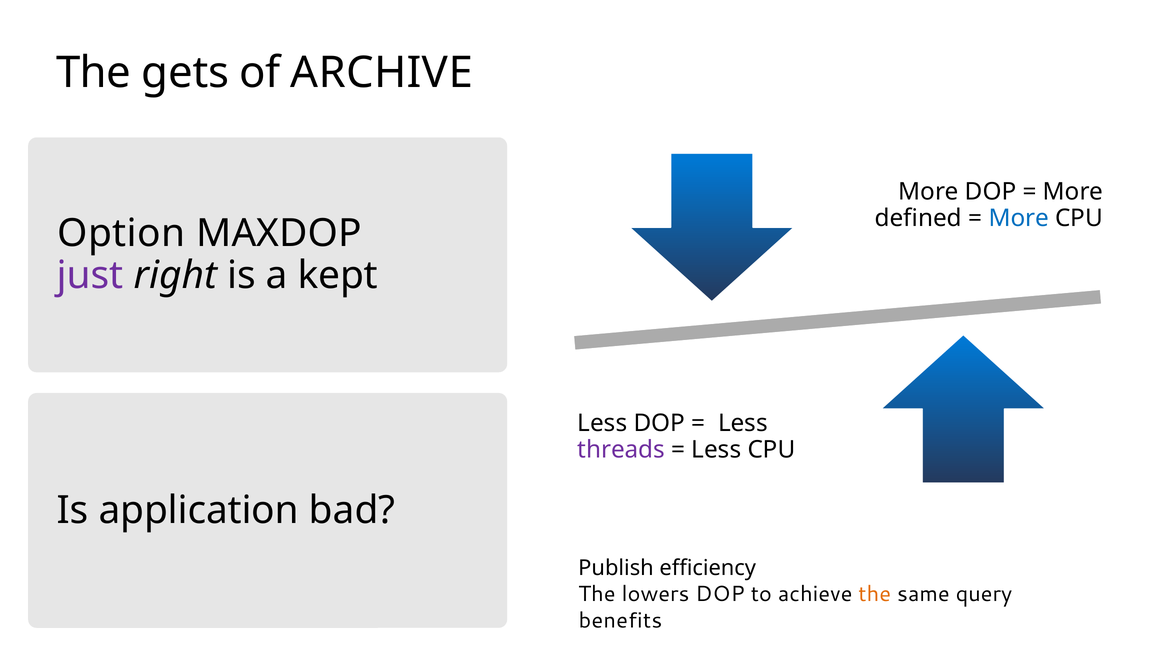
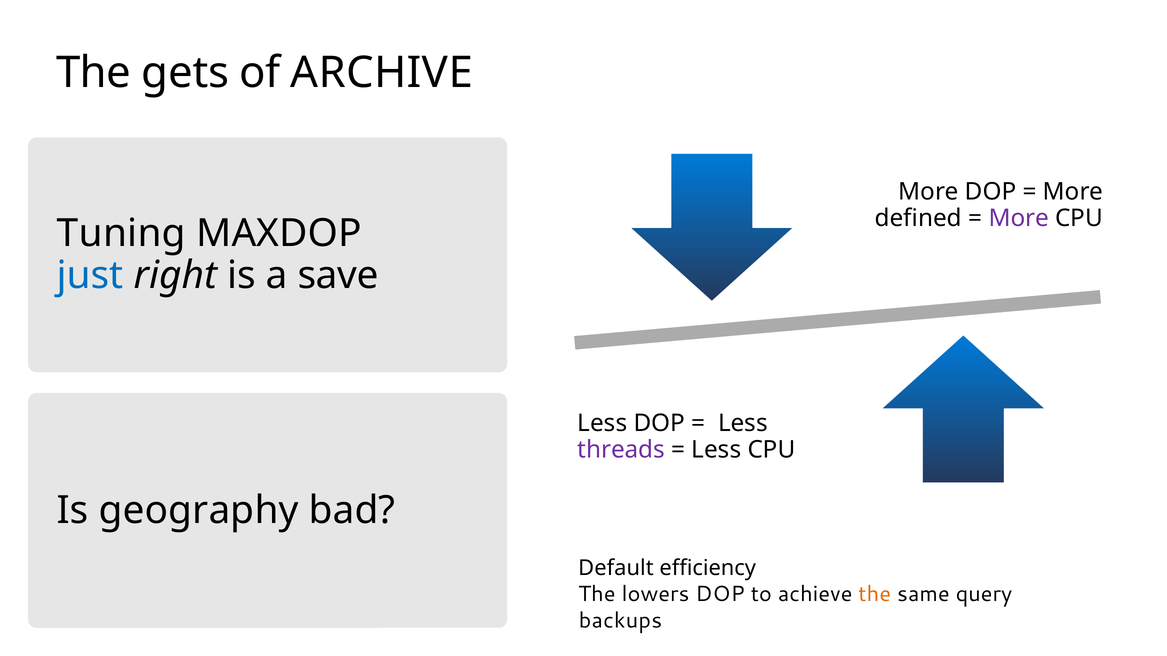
More colour: blue -> purple (1019, 218)
Option: Option -> Tuning (121, 234)
just colour: purple -> blue (90, 276)
kept: kept -> save (338, 276)
application: application -> geography (199, 511)
Publish: Publish -> Default (616, 568)
benefits: benefits -> backups (620, 621)
